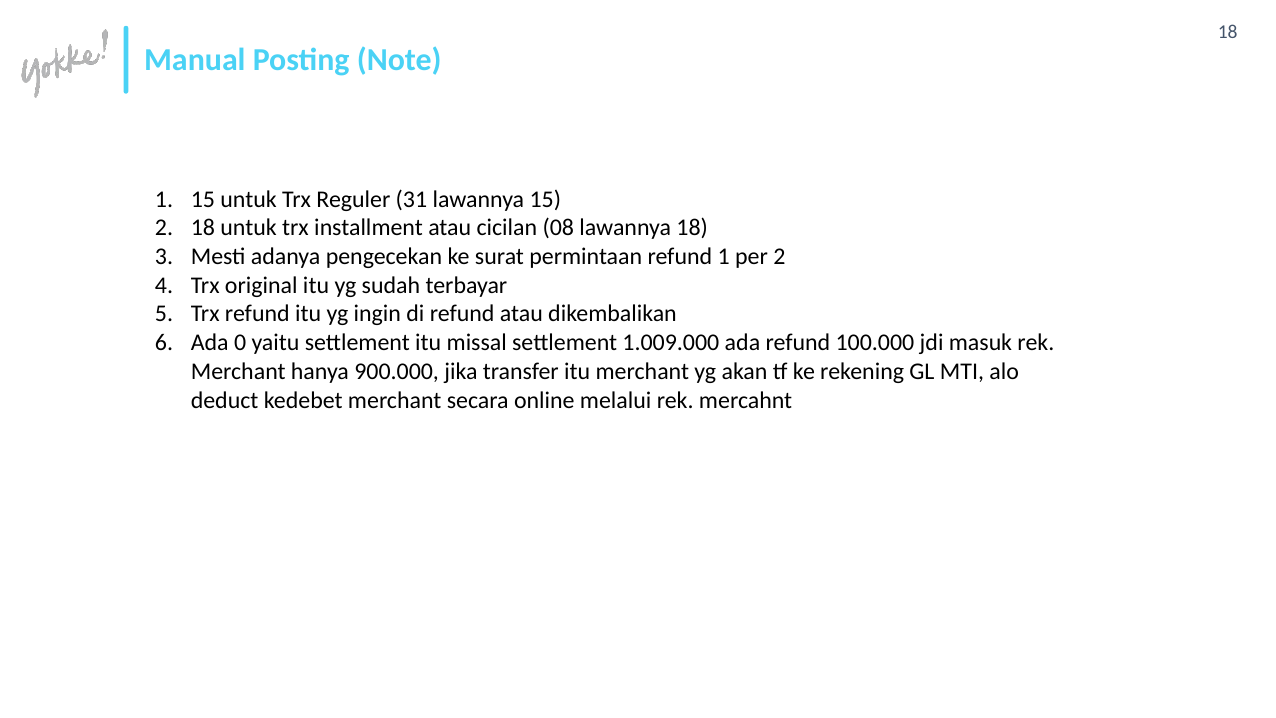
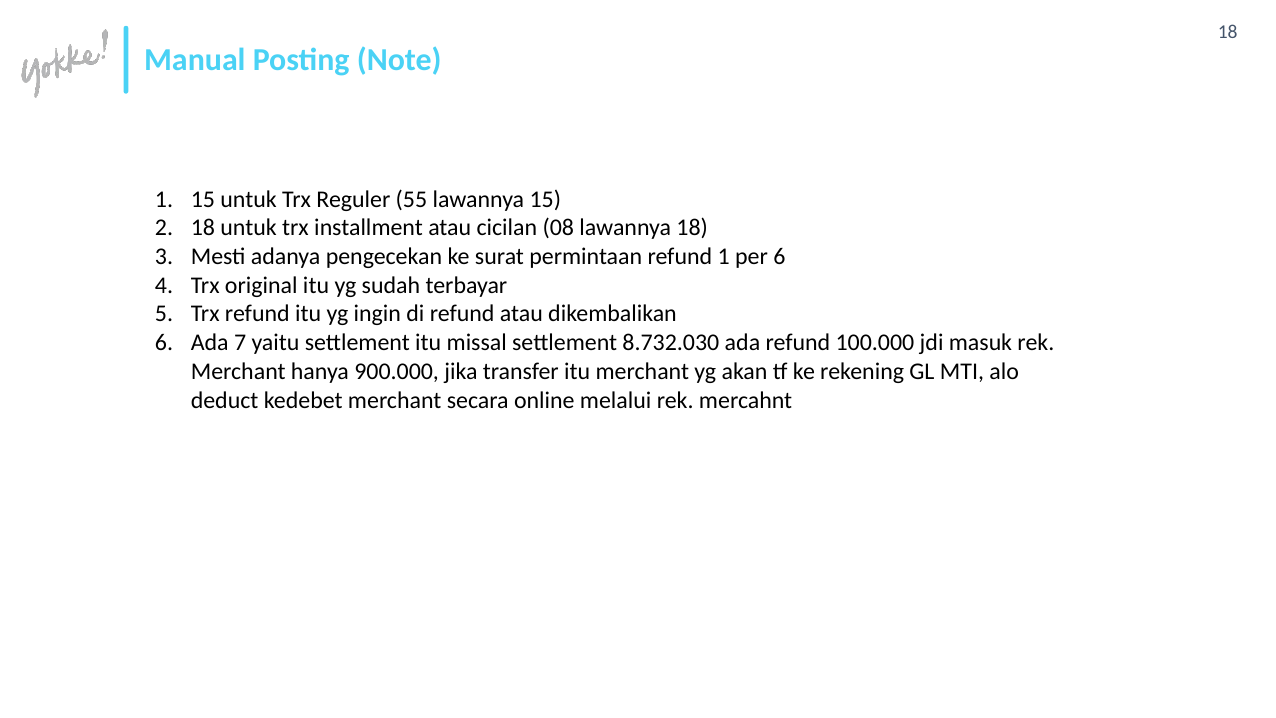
31: 31 -> 55 (411, 199)
per 2: 2 -> 6 (779, 257)
0: 0 -> 7 (240, 343)
1.009.000: 1.009.000 -> 8.732.030 (671, 343)
